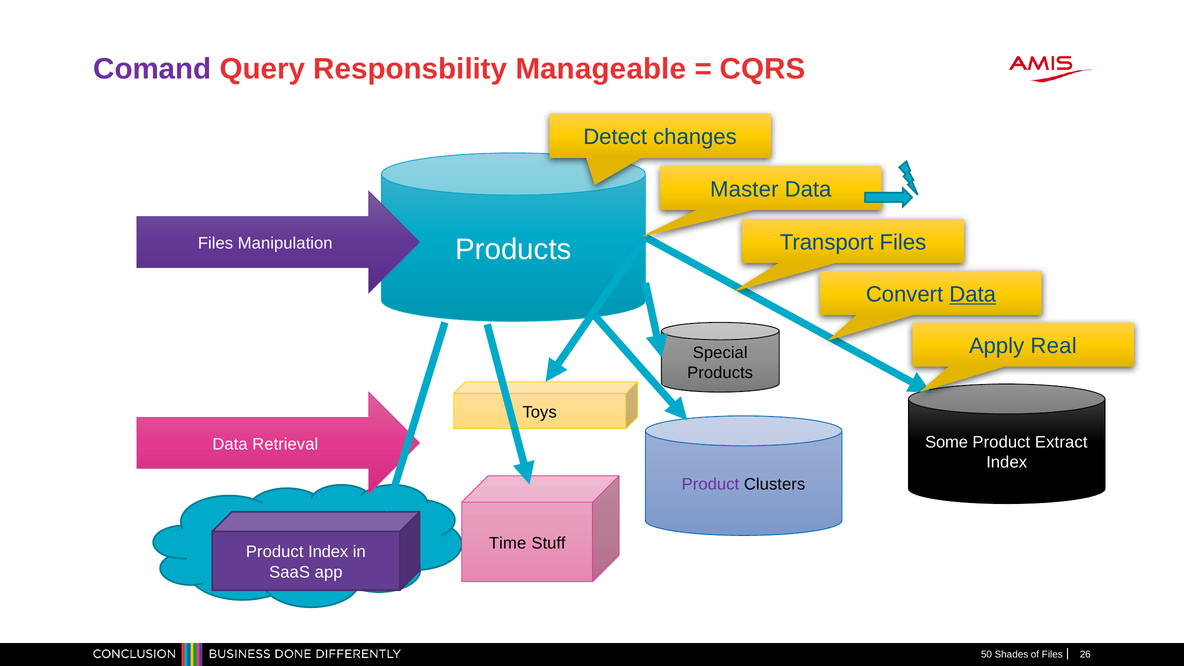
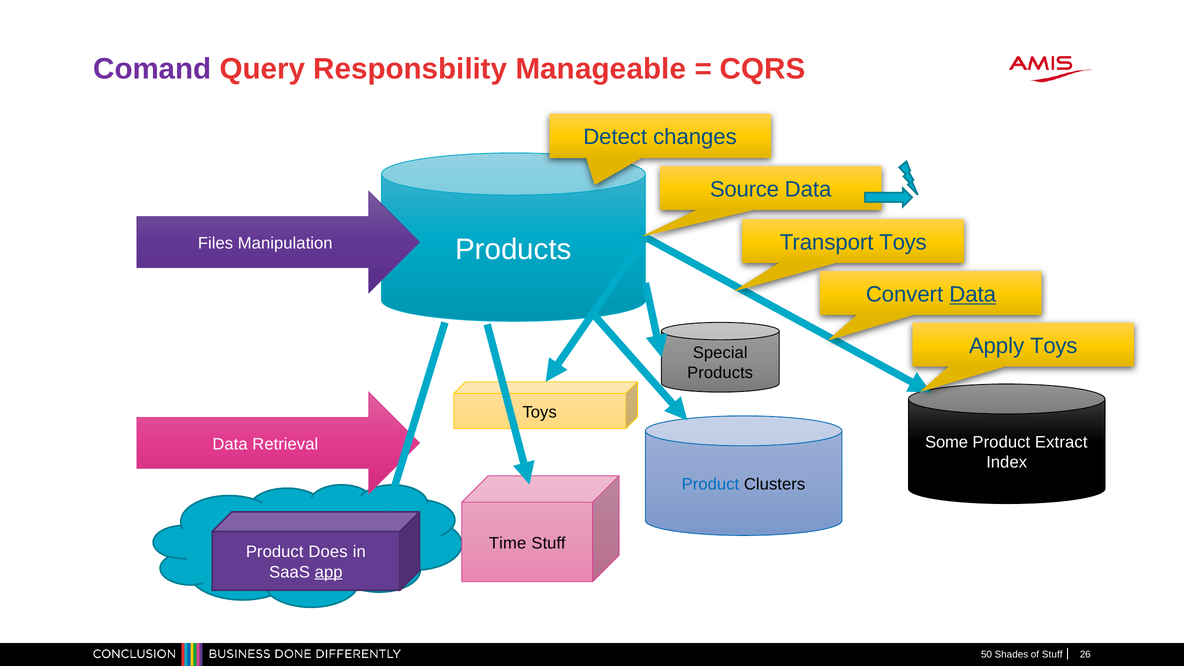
Master: Master -> Source (744, 190)
Transport Files: Files -> Toys (903, 243)
Apply Real: Real -> Toys (1054, 346)
Product colour: purple -> blue (710, 484)
Product Index: Index -> Does (328, 552)
app underline: none -> present (329, 572)
of Files: Files -> Stuff (1052, 655)
